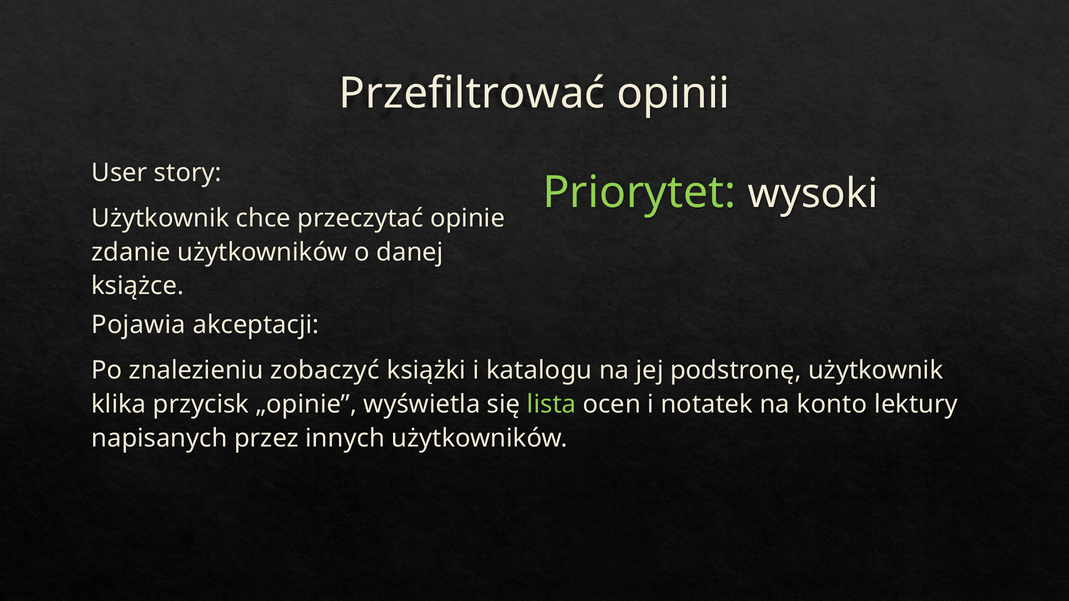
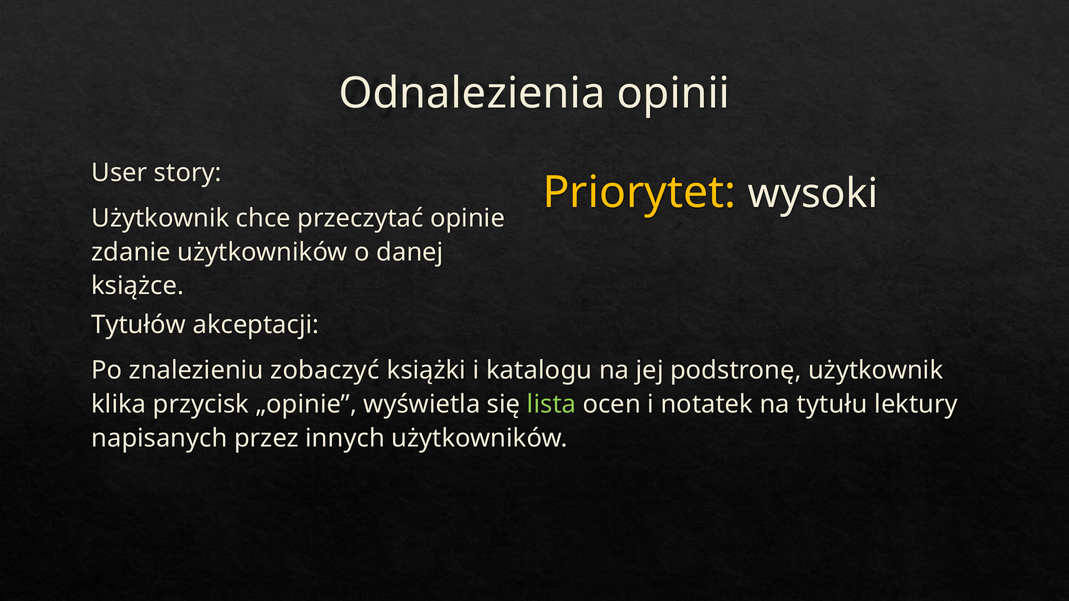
Przefiltrować: Przefiltrować -> Odnalezienia (472, 93)
Priorytet colour: light green -> yellow (639, 193)
Pojawia: Pojawia -> Tytułów (139, 325)
konto: konto -> tytułu (832, 404)
